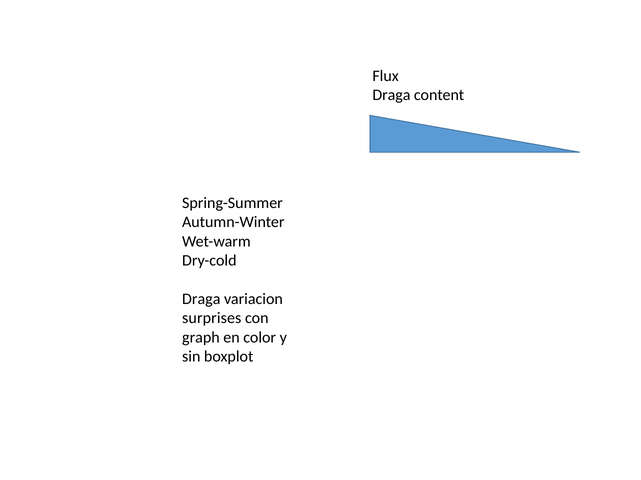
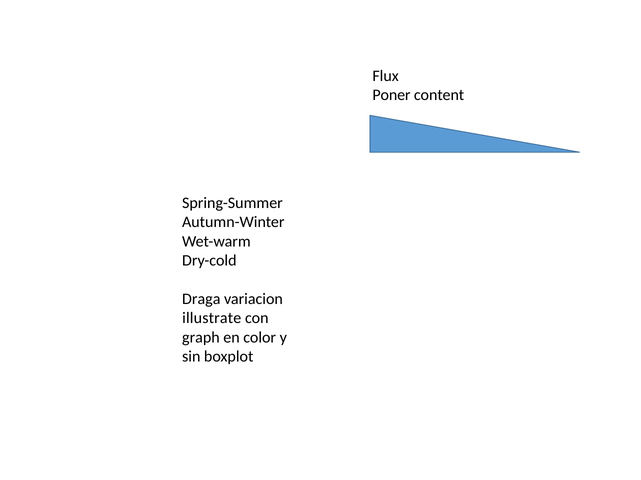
Draga: Draga -> Poner (392, 95)
surprises: surprises -> illustrate (212, 319)
